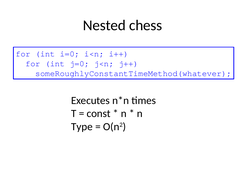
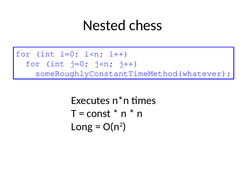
Type: Type -> Long (82, 126)
